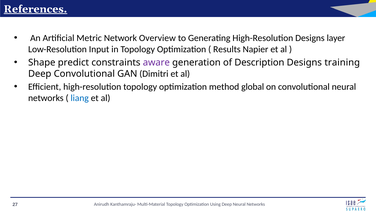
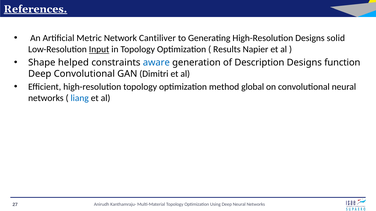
Overview: Overview -> Cantiliver (157, 38)
layer: layer -> solid (336, 38)
Input underline: none -> present (99, 50)
predict: predict -> helped (73, 63)
aware colour: purple -> blue (156, 63)
training: training -> function (342, 63)
